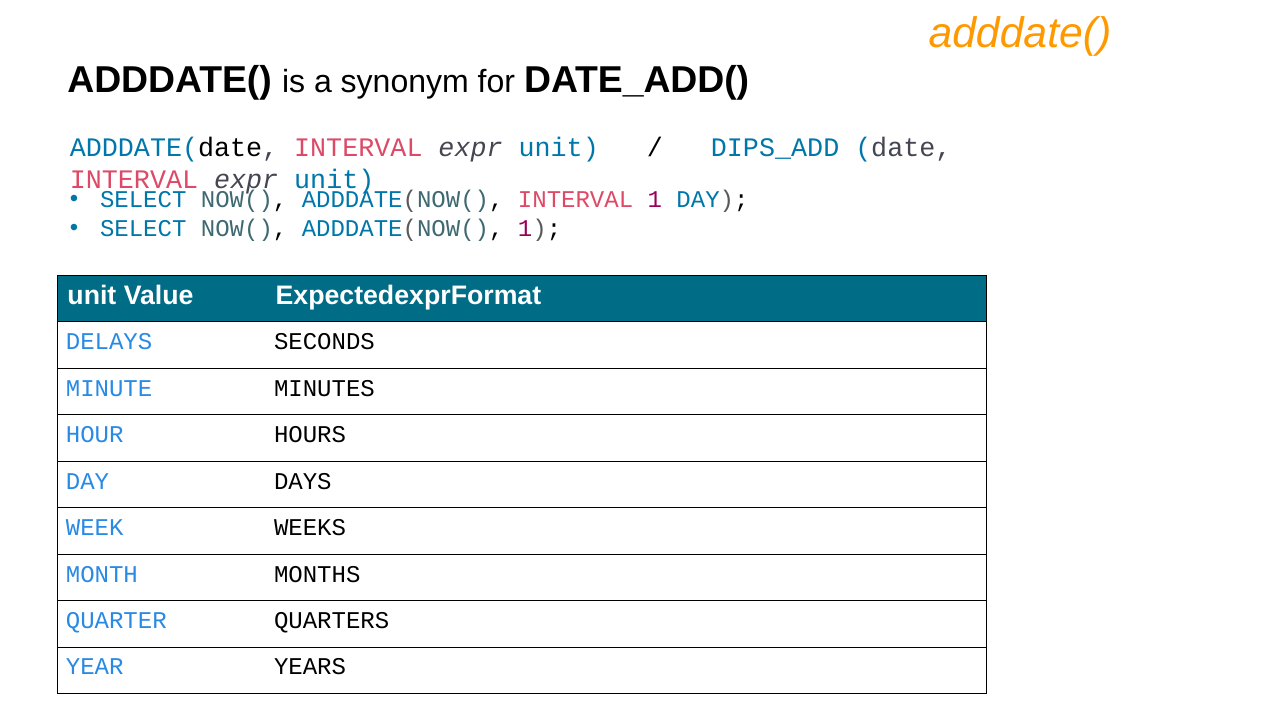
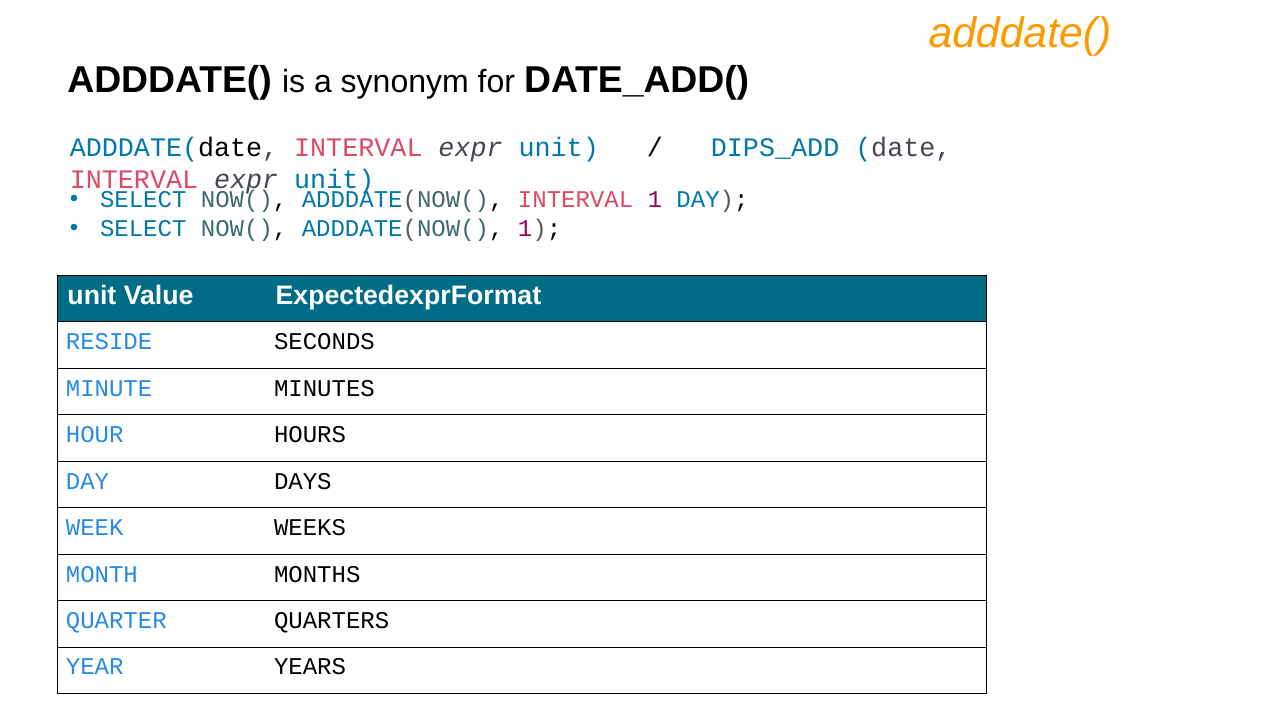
DELAYS: DELAYS -> RESIDE (109, 341)
